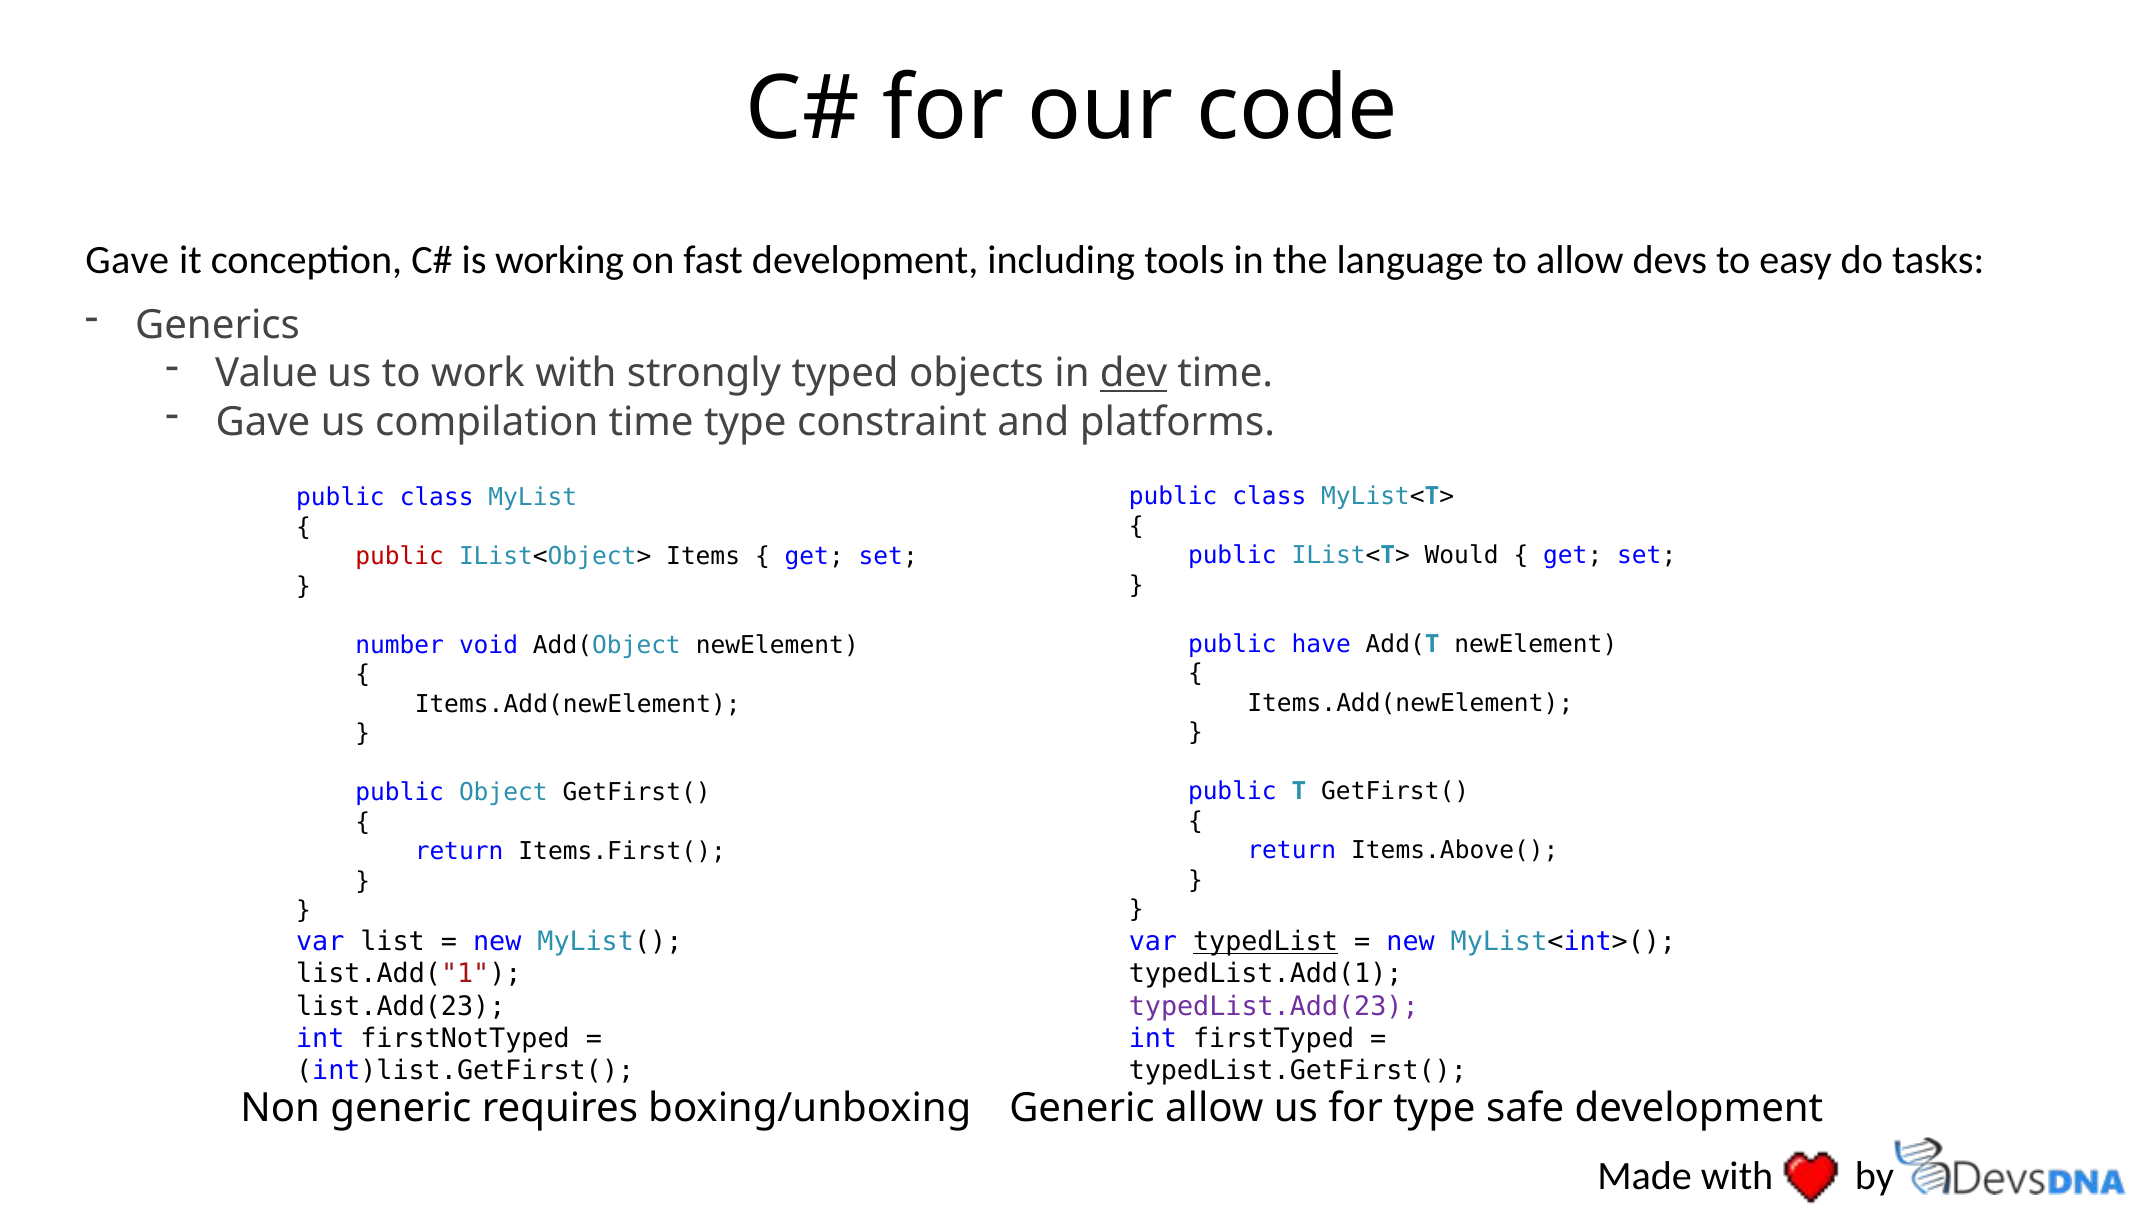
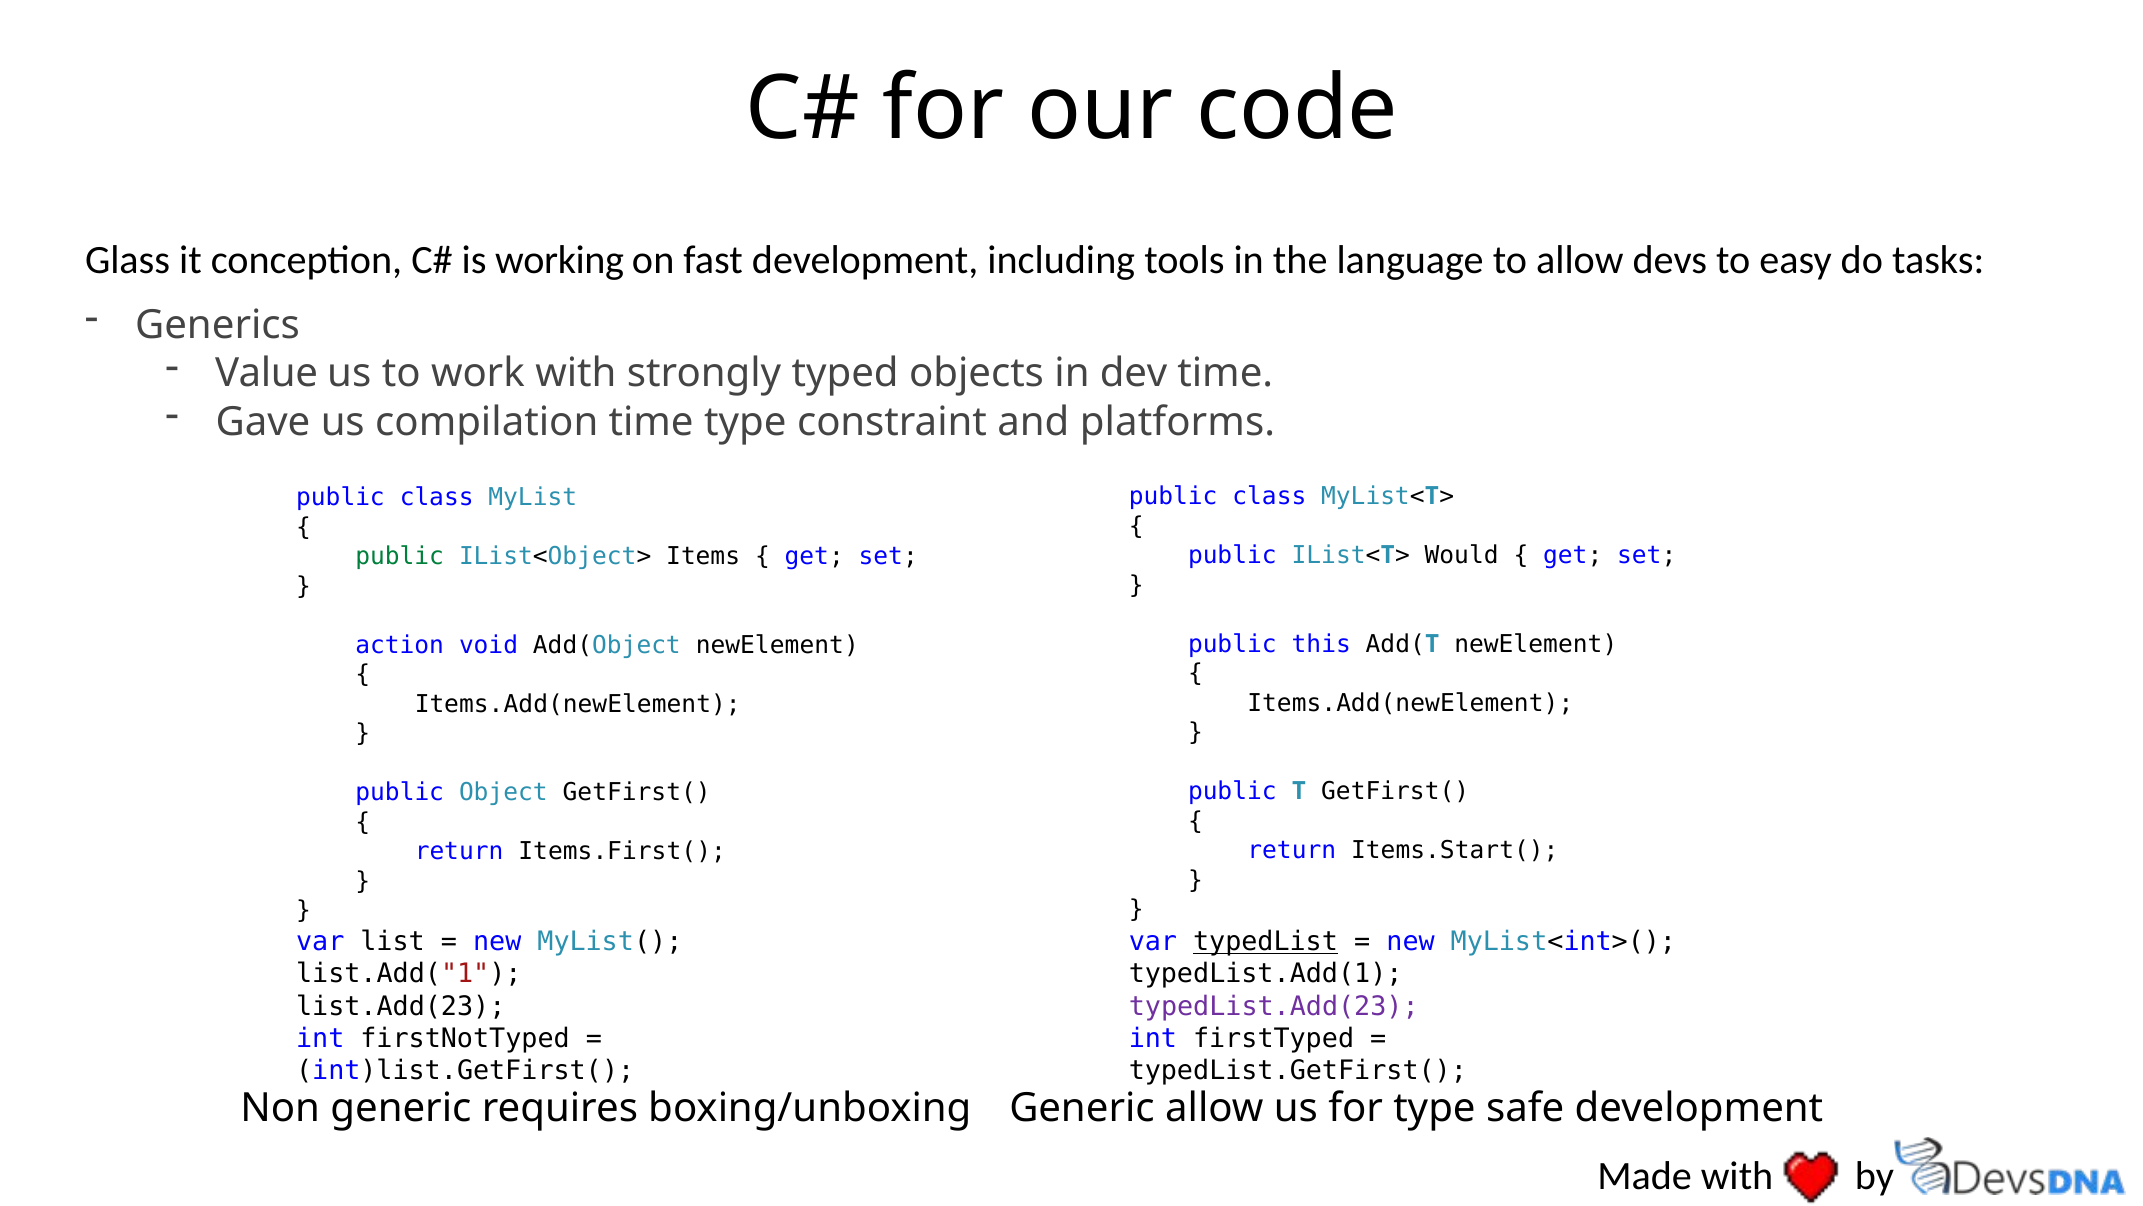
Gave: Gave -> Glass (128, 260)
dev underline: present -> none (1134, 373)
public colour: red -> green (400, 557)
have: have -> this (1321, 644)
number: number -> action (400, 645)
Items.Above(: Items.Above( -> Items.Start( (1455, 850)
